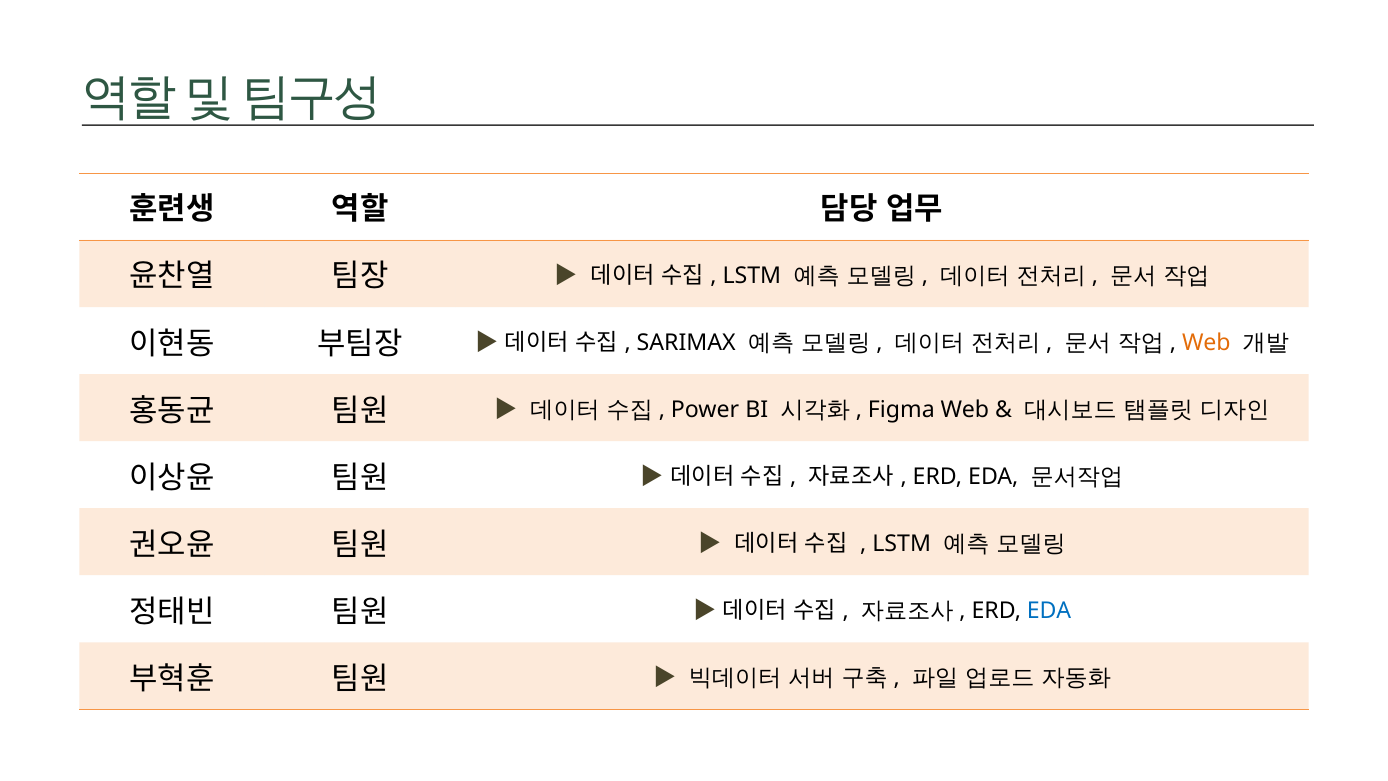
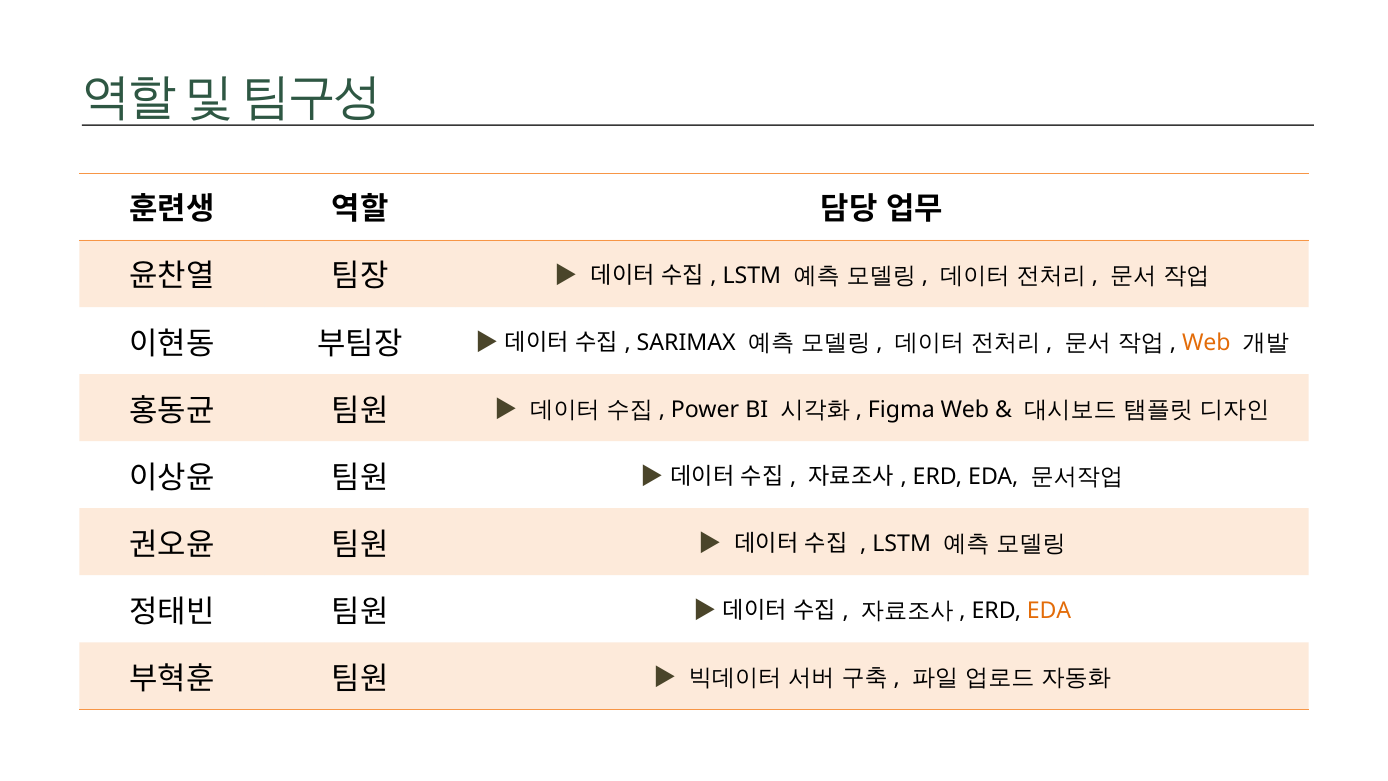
EDA colour: blue -> orange (1049, 611)
